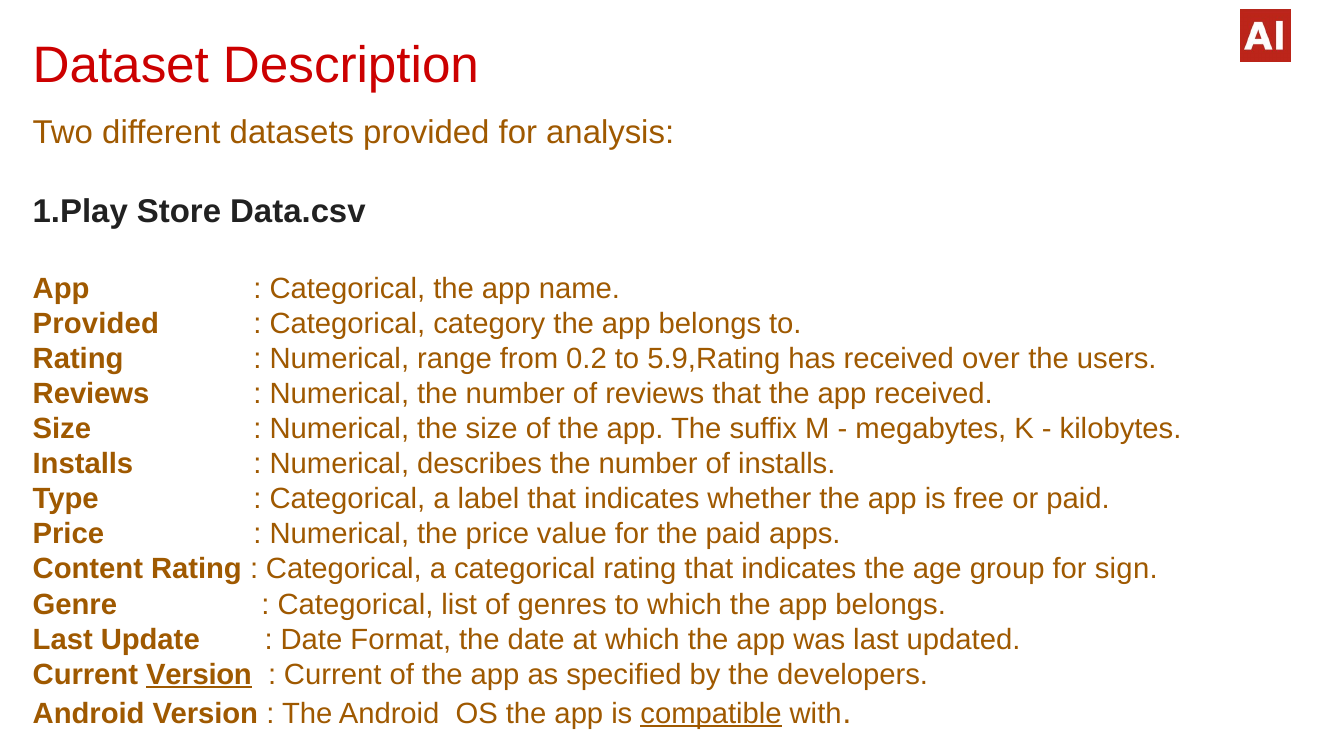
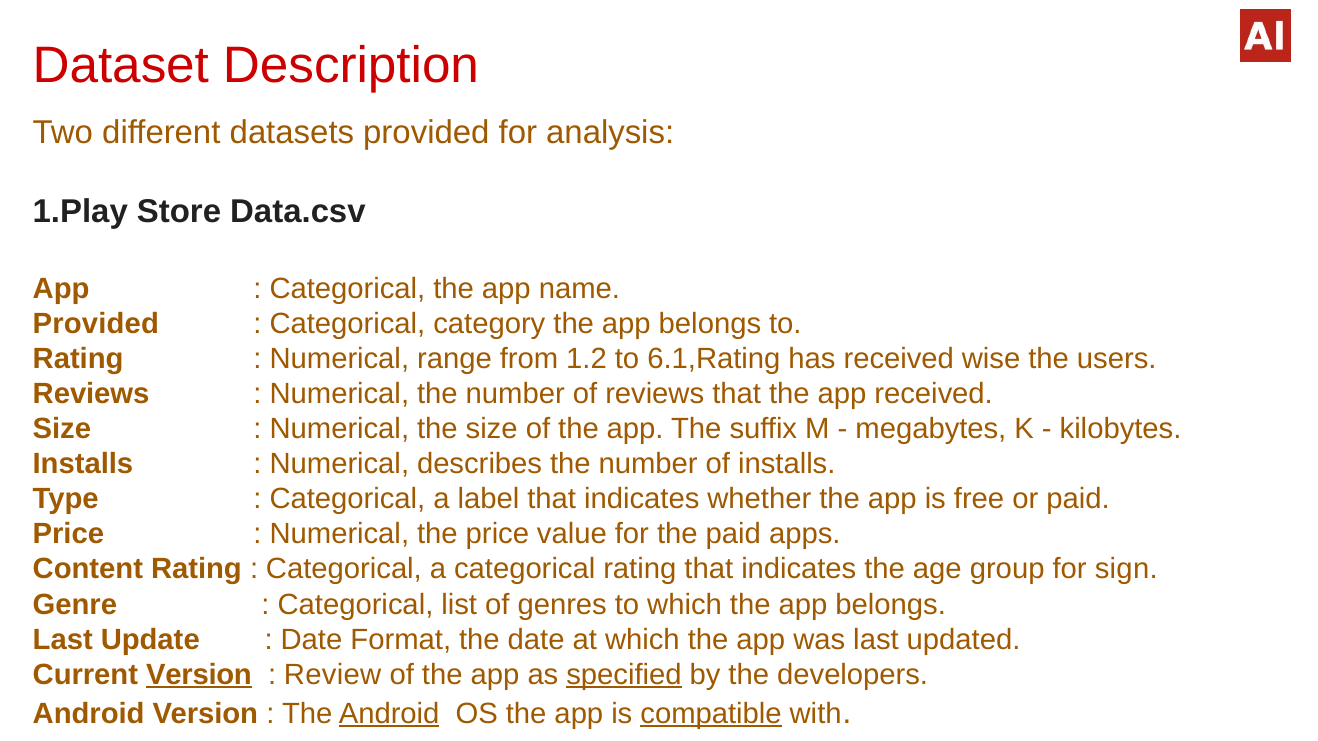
0.2: 0.2 -> 1.2 (586, 359)
5.9,Rating: 5.9,Rating -> 6.1,Rating (714, 359)
over: over -> wise (991, 359)
Current: Current -> Review (333, 675)
specified underline: none -> present (624, 675)
Android underline: none -> present (389, 714)
